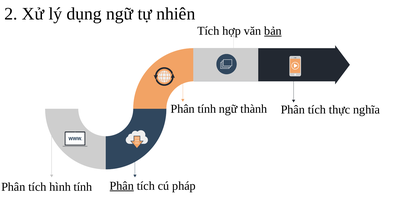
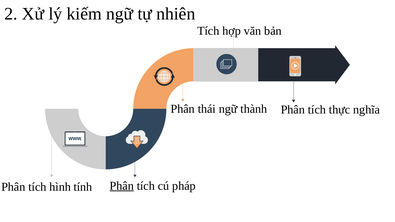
dụng: dụng -> kiếm (84, 14)
bản underline: present -> none (273, 31)
Phân tính: tính -> thái (207, 109)
